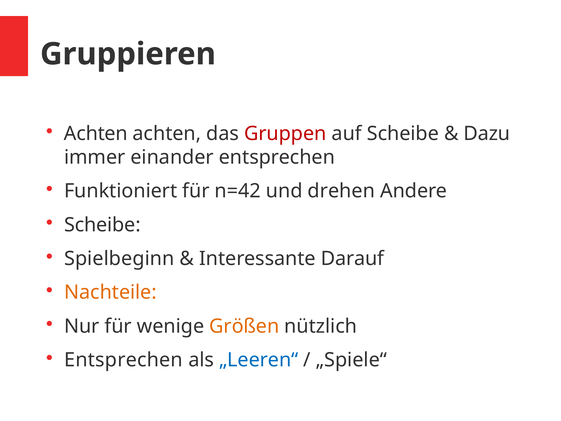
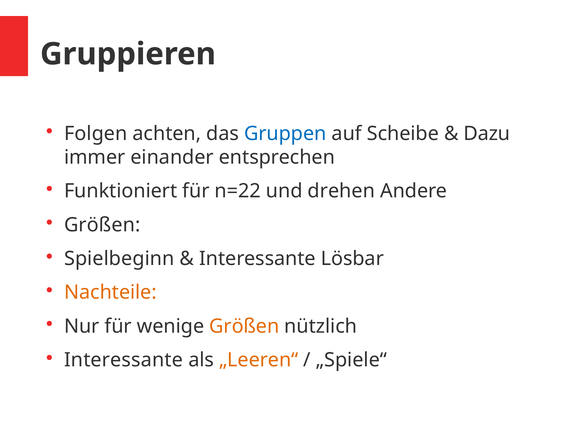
Achten: Achten -> Folgen (96, 133)
Gruppen colour: red -> blue (285, 133)
n=42: n=42 -> n=22 (238, 191)
Scheibe: Scheibe -> Größen (102, 225)
Darauf: Darauf -> Lösbar (352, 258)
Entsprechen: Entsprechen -> Interessante (124, 360)
„Leeren“ colour: blue -> orange (259, 360)
